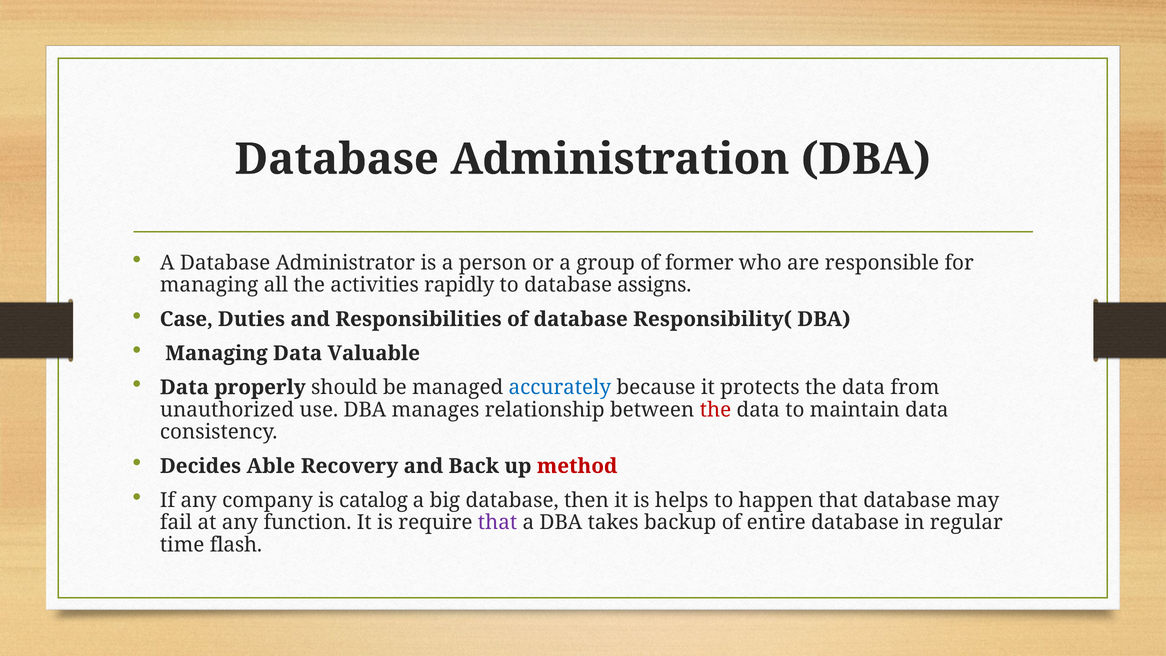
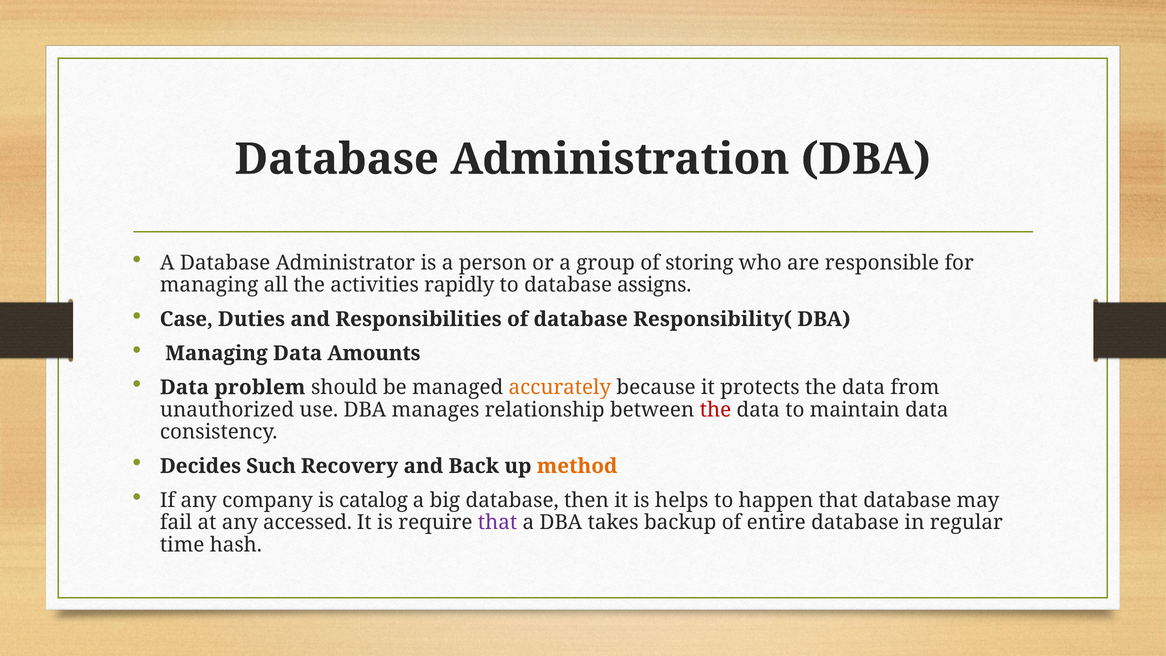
former: former -> storing (699, 263)
Valuable: Valuable -> Amounts (374, 353)
properly: properly -> problem (260, 387)
accurately colour: blue -> orange (560, 387)
Able: Able -> Such (271, 466)
method colour: red -> orange (577, 466)
function: function -> accessed (308, 522)
flash: flash -> hash (236, 545)
